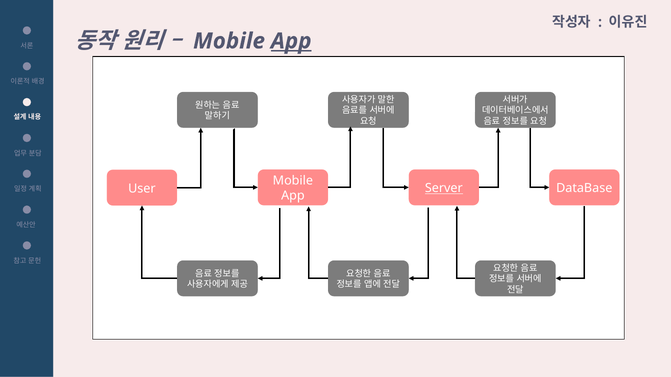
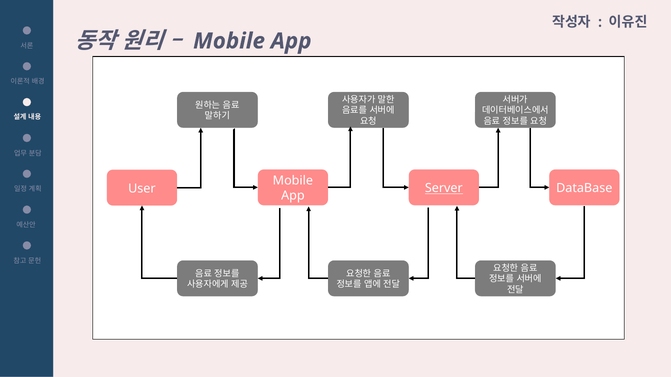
App underline: present -> none (291, 41)
